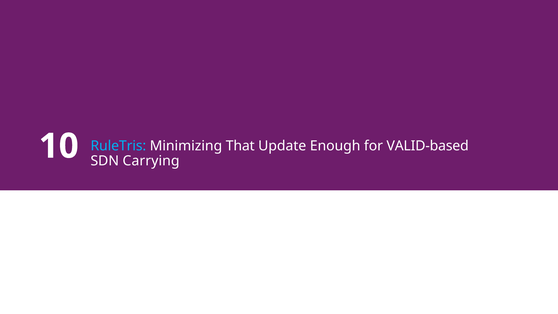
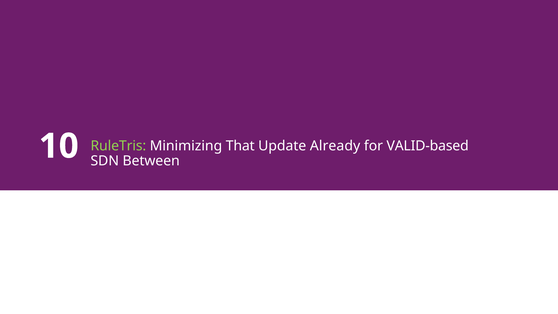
RuleTris colour: light blue -> light green (118, 146)
Enough: Enough -> Already (335, 146)
Carrying: Carrying -> Between (151, 161)
